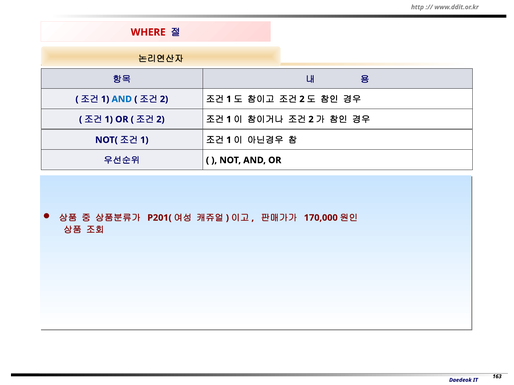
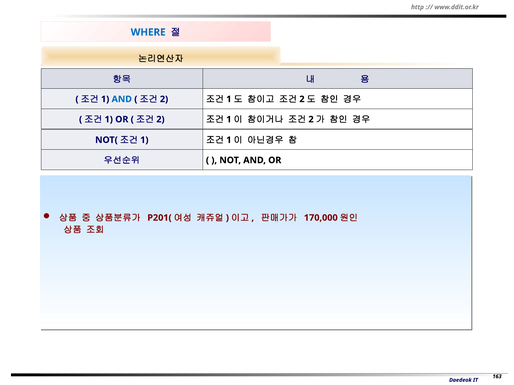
WHERE colour: red -> blue (148, 32)
